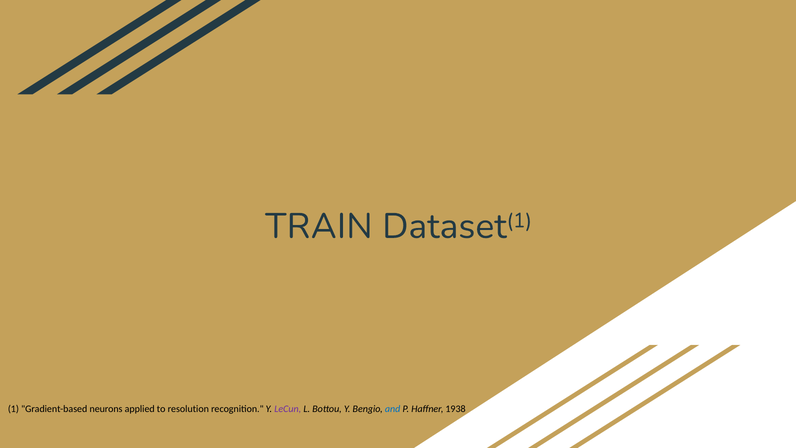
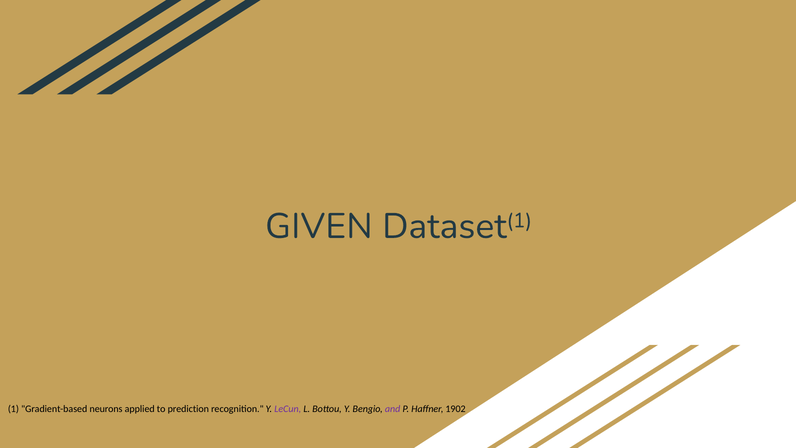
TRAIN: TRAIN -> GIVEN (319, 226)
resolution: resolution -> prediction (188, 409)
and colour: blue -> purple (393, 409)
1938: 1938 -> 1902 (456, 409)
